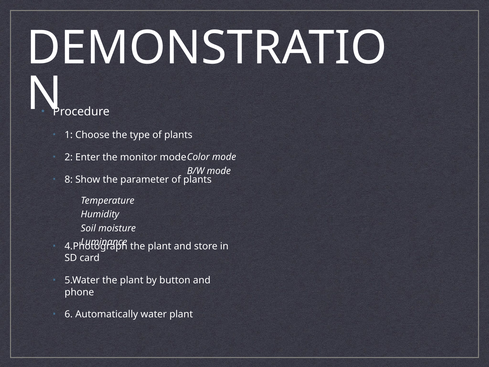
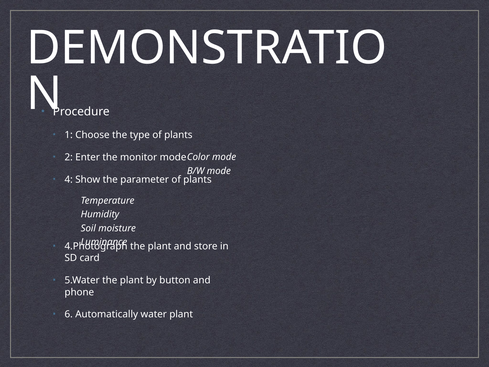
8: 8 -> 4 (69, 179)
